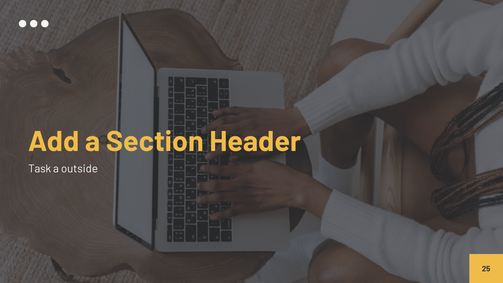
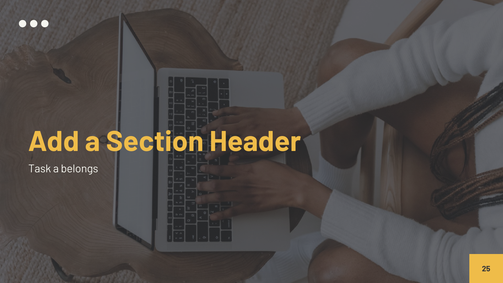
outside: outside -> belongs (80, 169)
